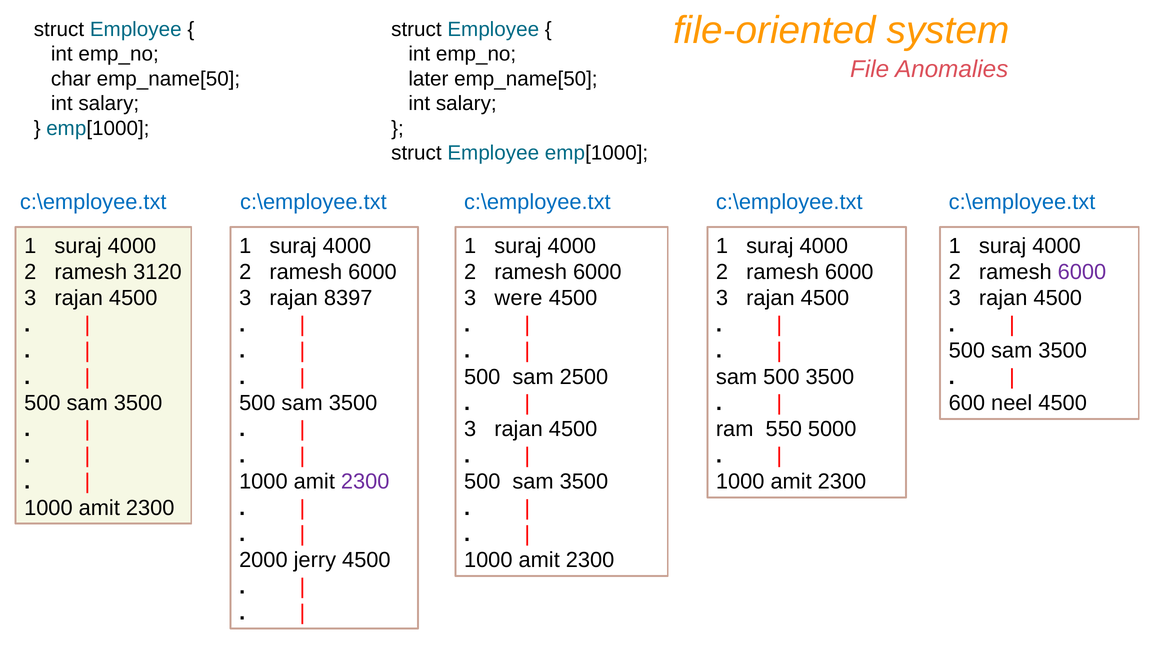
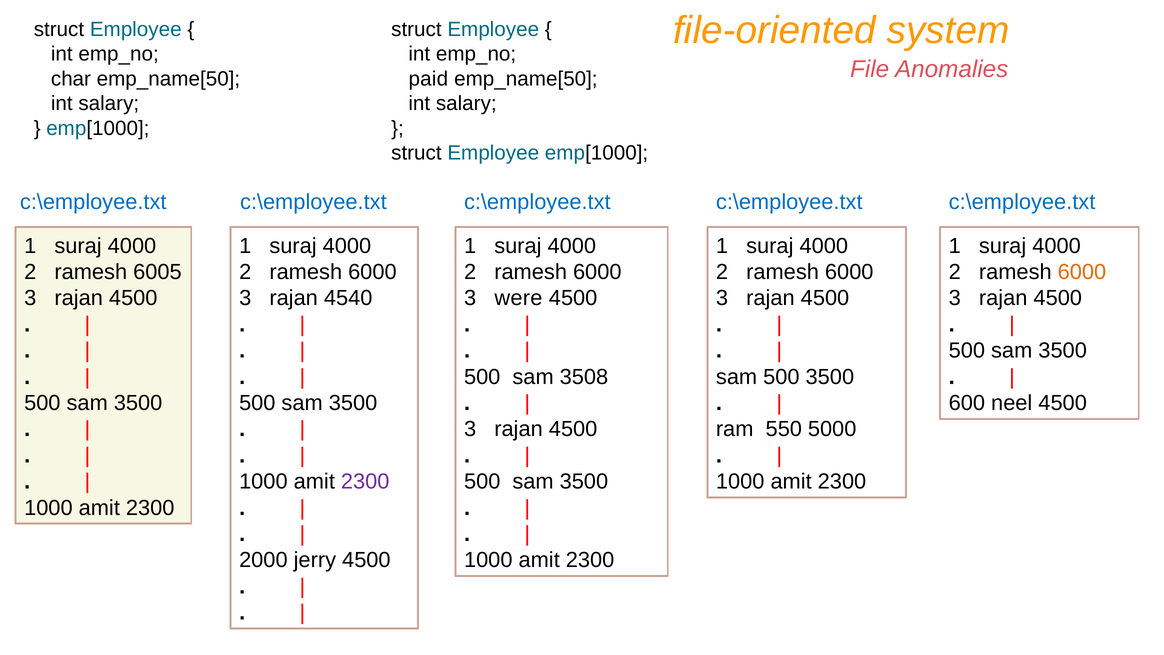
later: later -> paid (428, 79)
3120: 3120 -> 6005 (157, 272)
6000 colour: purple -> orange (1082, 272)
8397: 8397 -> 4540 (348, 298)
2500: 2500 -> 3508 (584, 377)
